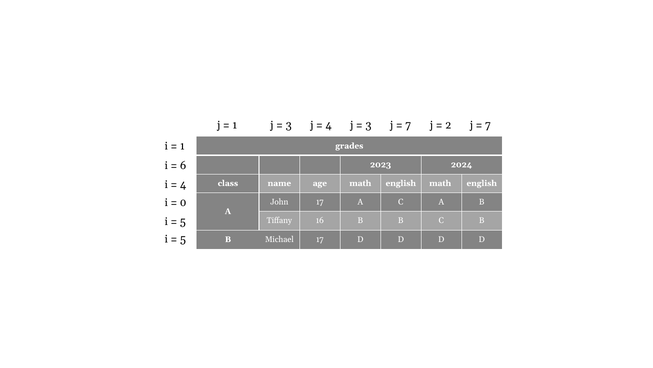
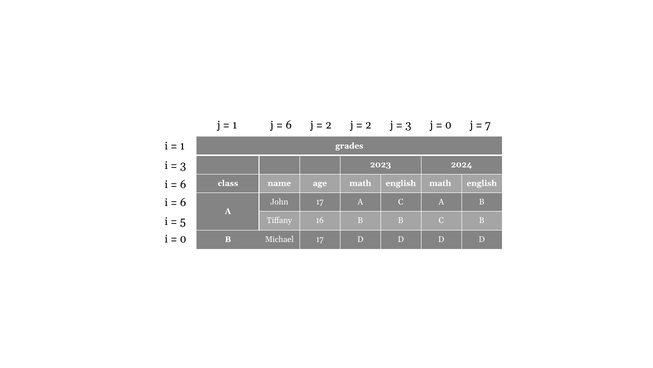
3: 3 -> 6 (289, 125)
4: 4 -> 2 (329, 125)
3: 3 -> 2 (369, 125)
7: 7 -> 3 (408, 125)
2: 2 -> 0 (448, 125)
6: 6 -> 3 (183, 165)
4: 4 -> 6 (183, 184)
0: 0 -> 6 (183, 202)
5: 5 -> 0 (183, 239)
